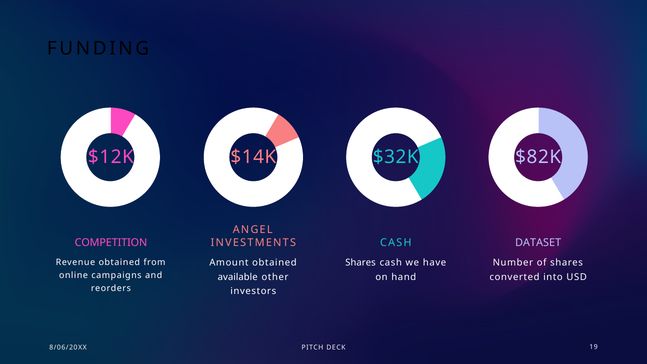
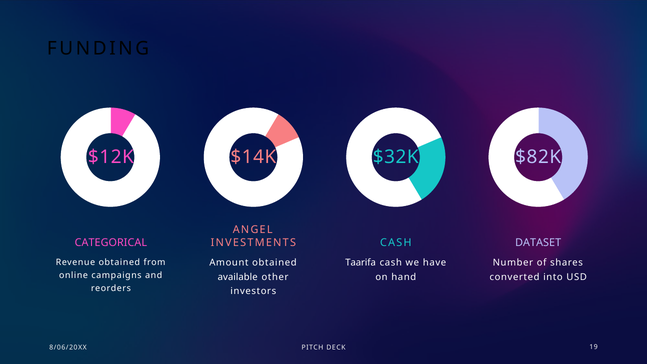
COMPETITION: COMPETITION -> CATEGORICAL (111, 243)
Shares: Shares -> Taarifa (361, 263)
